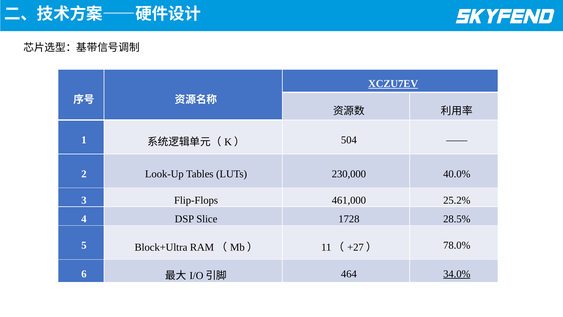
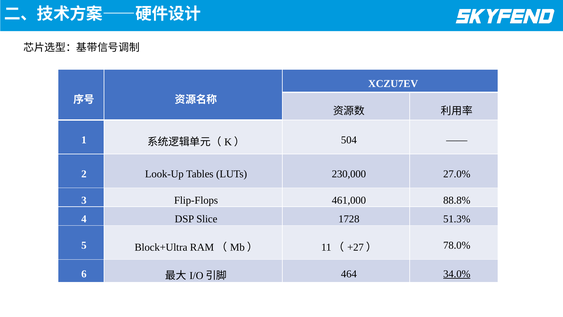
XCZU7EV underline: present -> none (393, 84)
40.0%: 40.0% -> 27.0% (457, 174)
25.2%: 25.2% -> 88.8% (457, 200)
28.5%: 28.5% -> 51.3% (457, 219)
